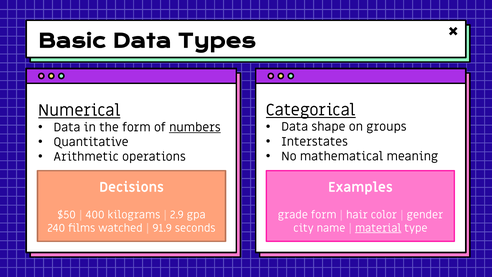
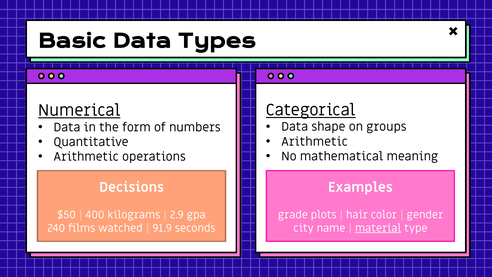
numbers underline: present -> none (195, 127)
Interstates: Interstates -> Arithmetic (315, 142)
grade form: form -> plots (324, 215)
